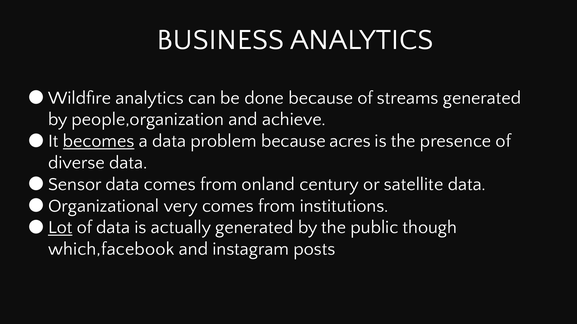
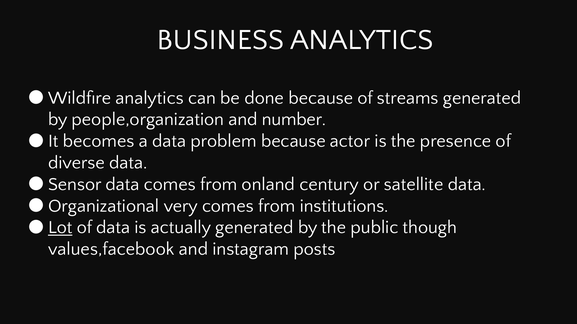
achieve: achieve -> number (294, 120)
becomes underline: present -> none (99, 141)
acres: acres -> actor (350, 141)
which,facebook: which,facebook -> values,facebook (111, 249)
